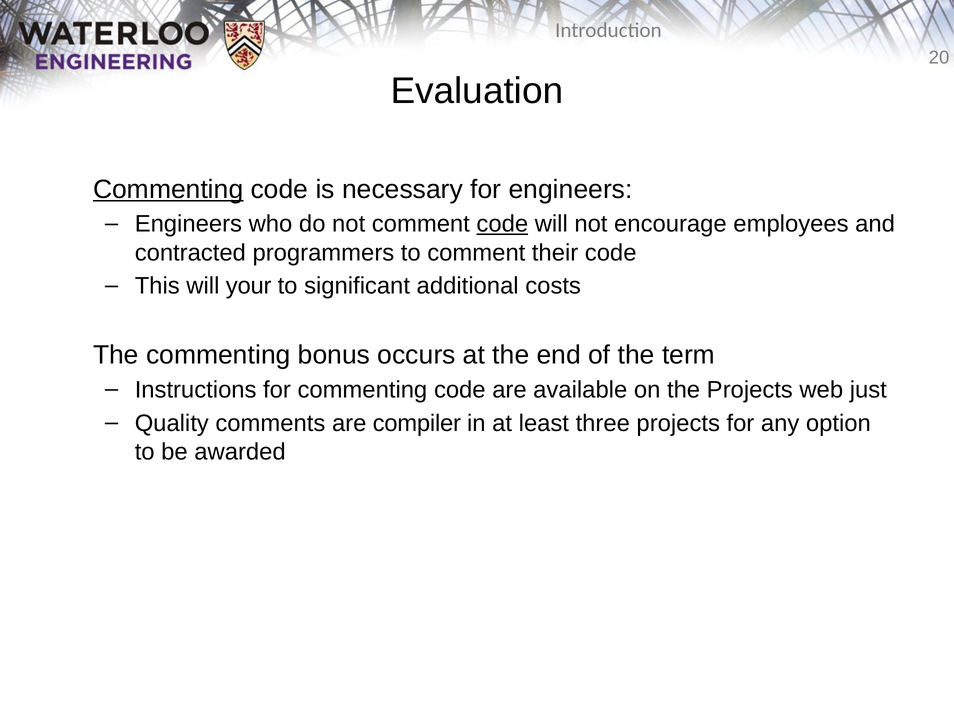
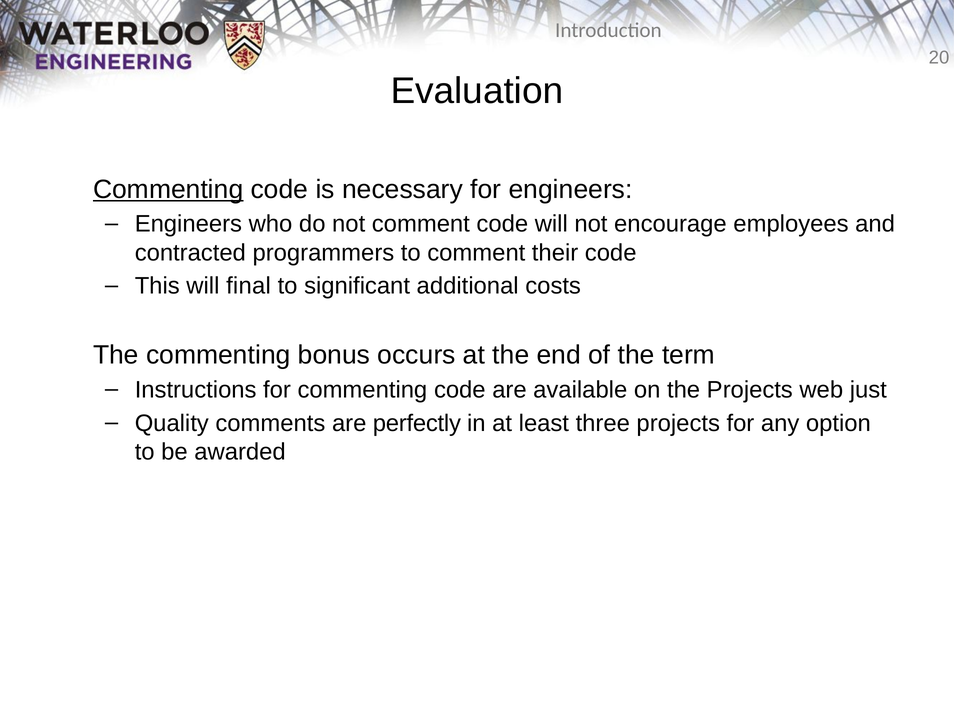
code underline: present -> none (502, 224)
your: your -> final (248, 286)
compiler: compiler -> perfectly (417, 424)
